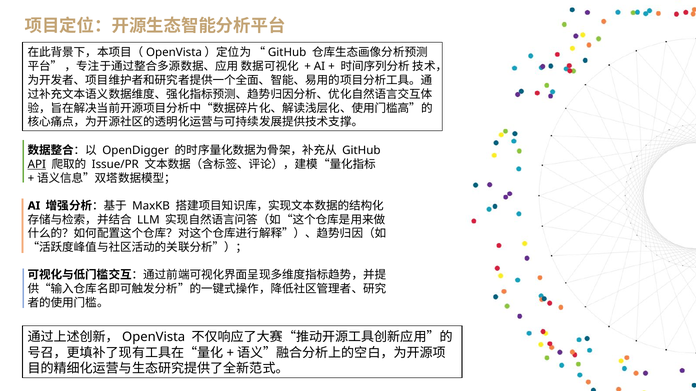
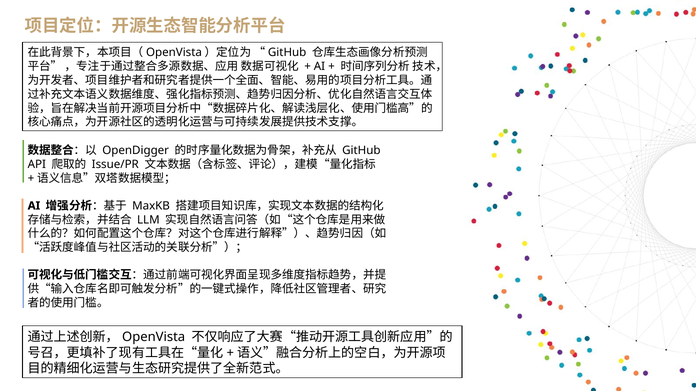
API underline: present -> none (37, 165)
